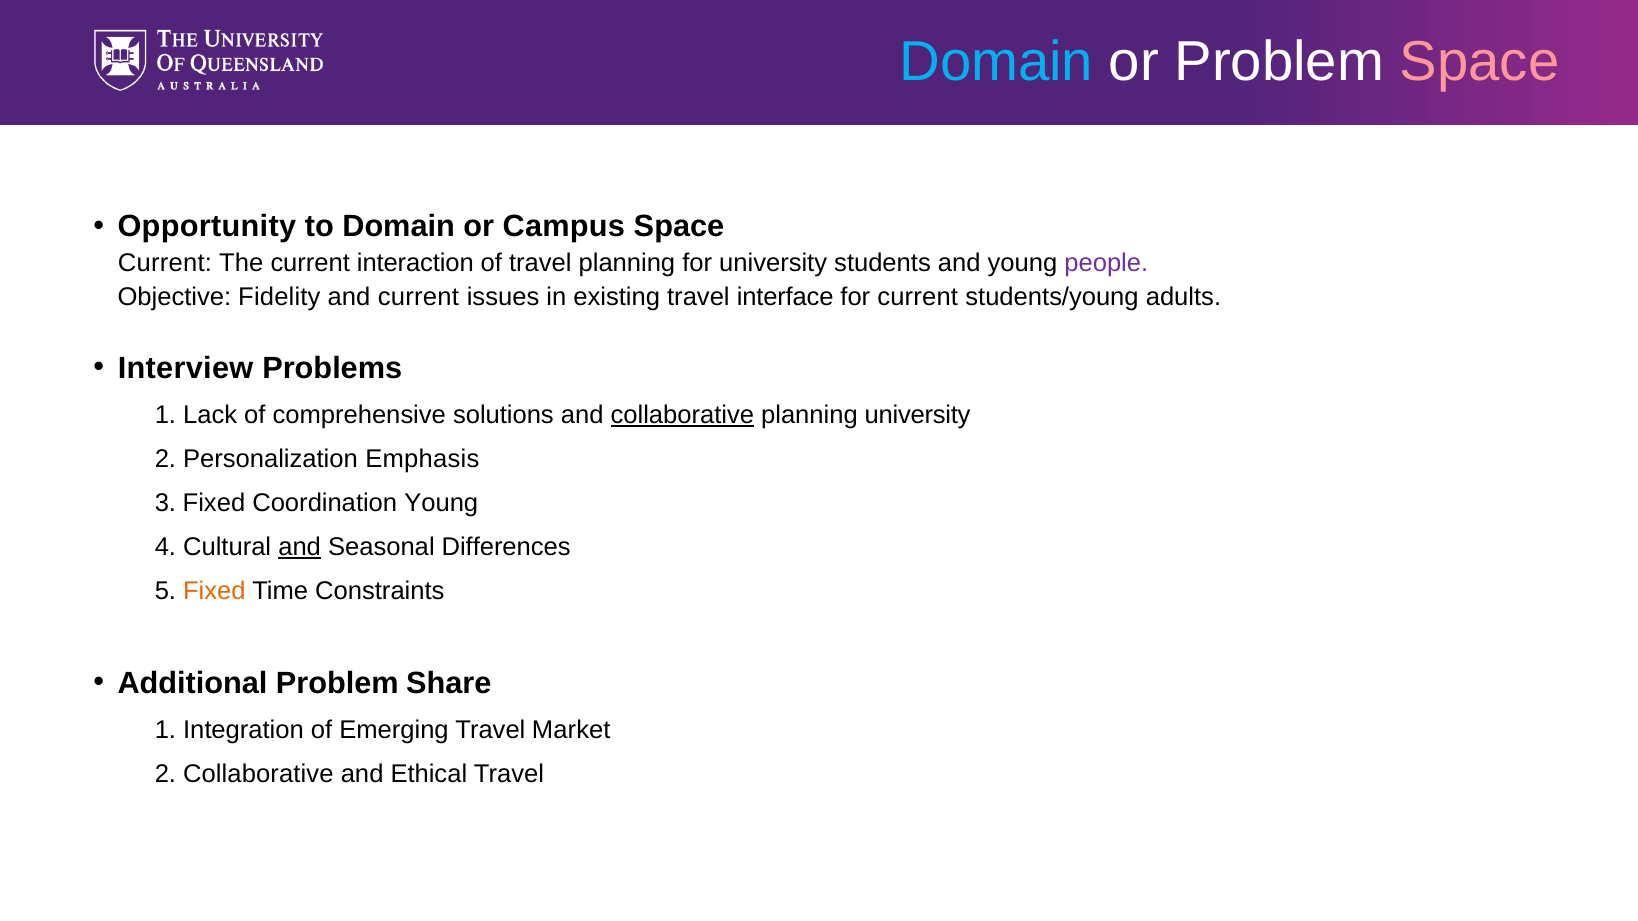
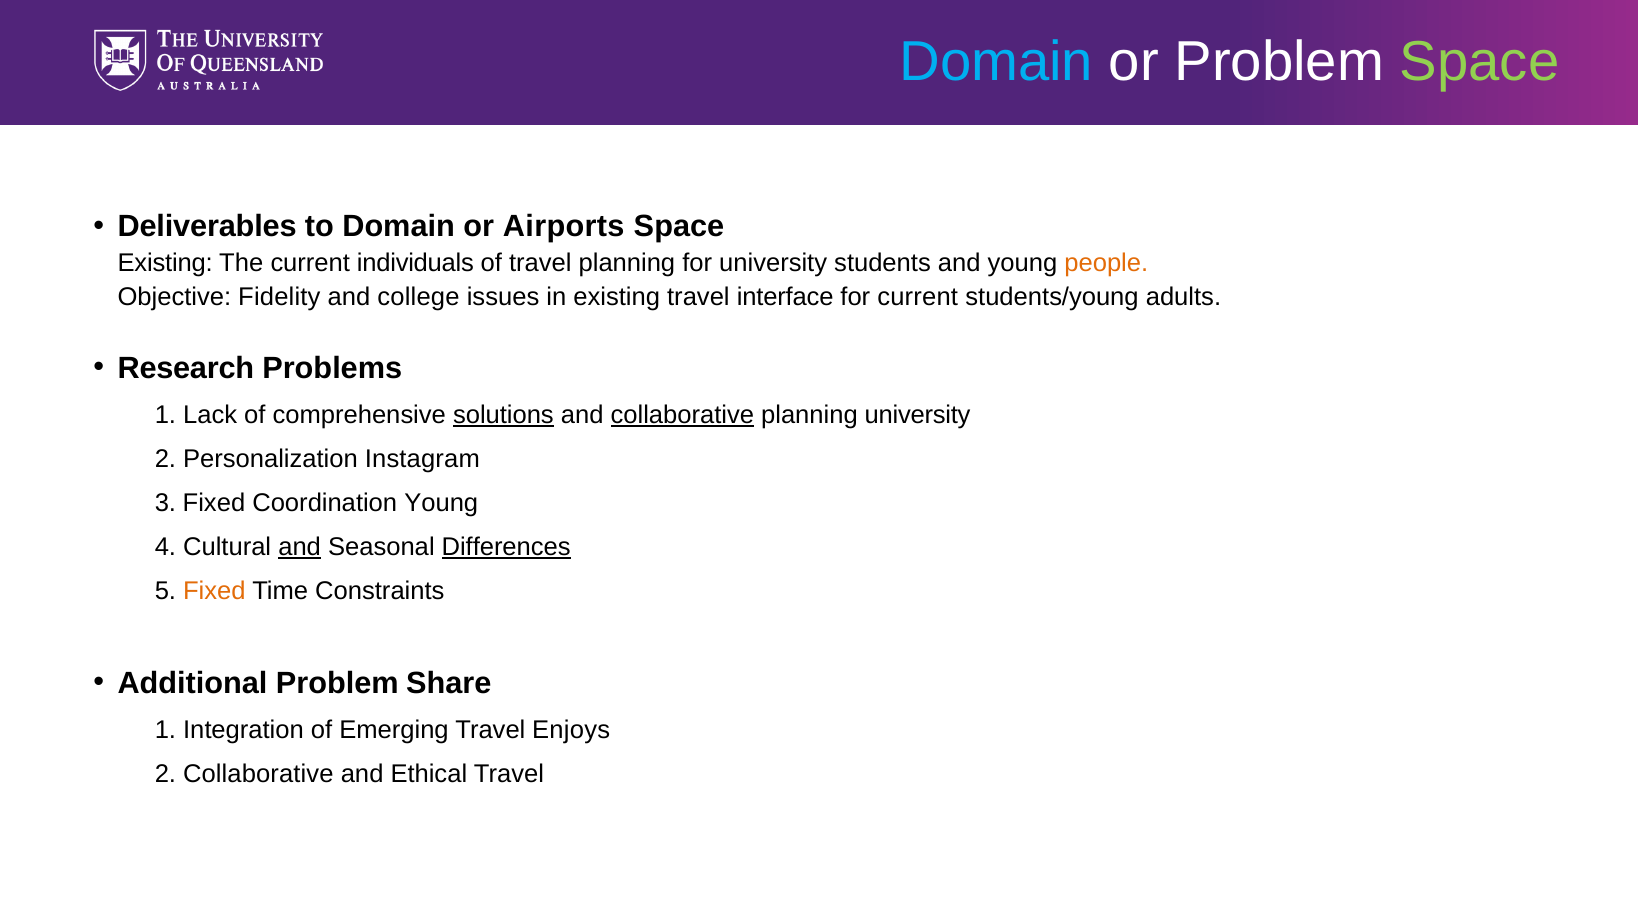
Space colour: pink -> light green (1480, 62)
Opportunity: Opportunity -> Deliverables (207, 227)
Campus: Campus -> Airports (564, 227)
Current: Current -> Existing (165, 263)
interaction: interaction -> individuals (415, 263)
people colour: purple -> orange (1106, 263)
and current: current -> college (418, 297)
Interview: Interview -> Research (186, 369)
solutions underline: none -> present (503, 415)
Emphasis: Emphasis -> Instagram (422, 459)
Differences underline: none -> present (506, 547)
Market: Market -> Enjoys (571, 730)
